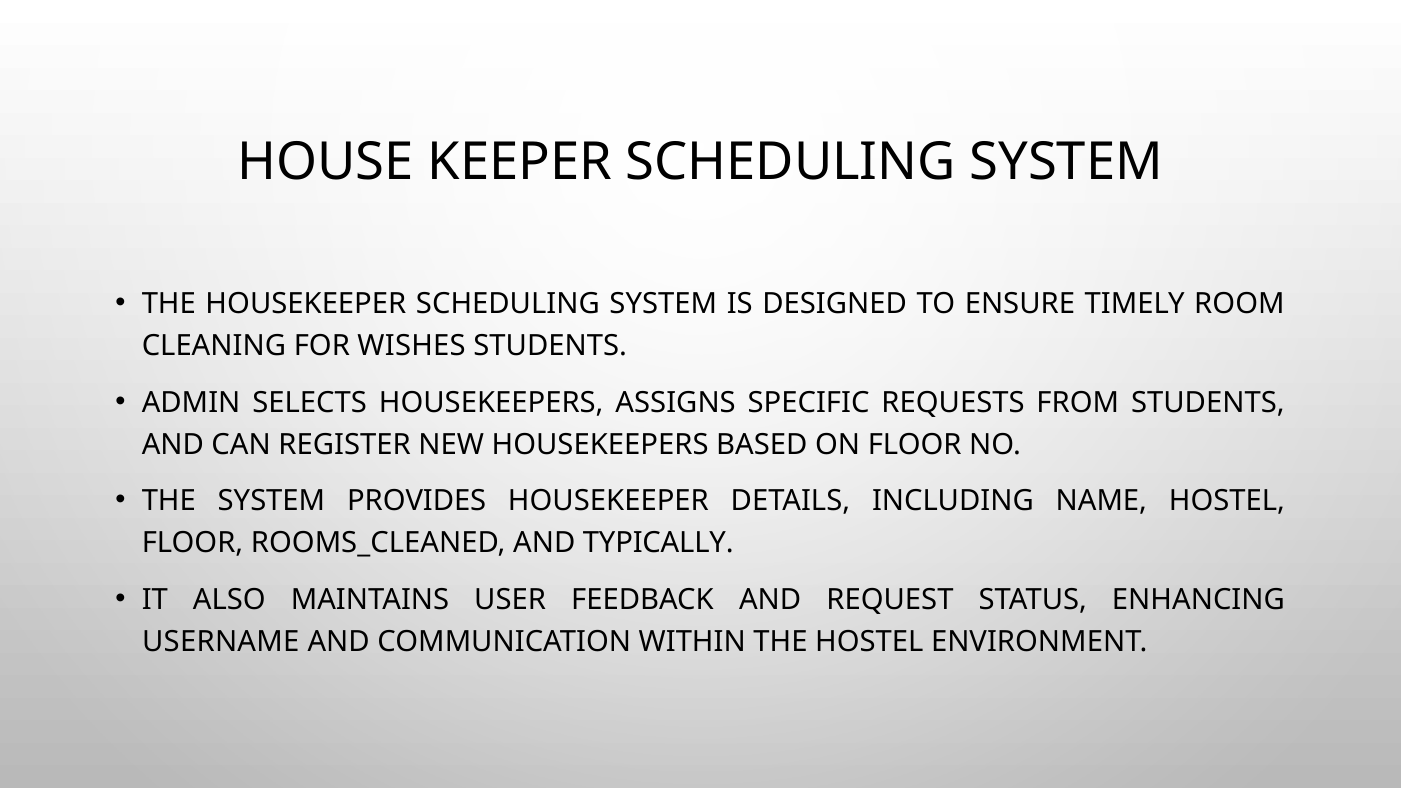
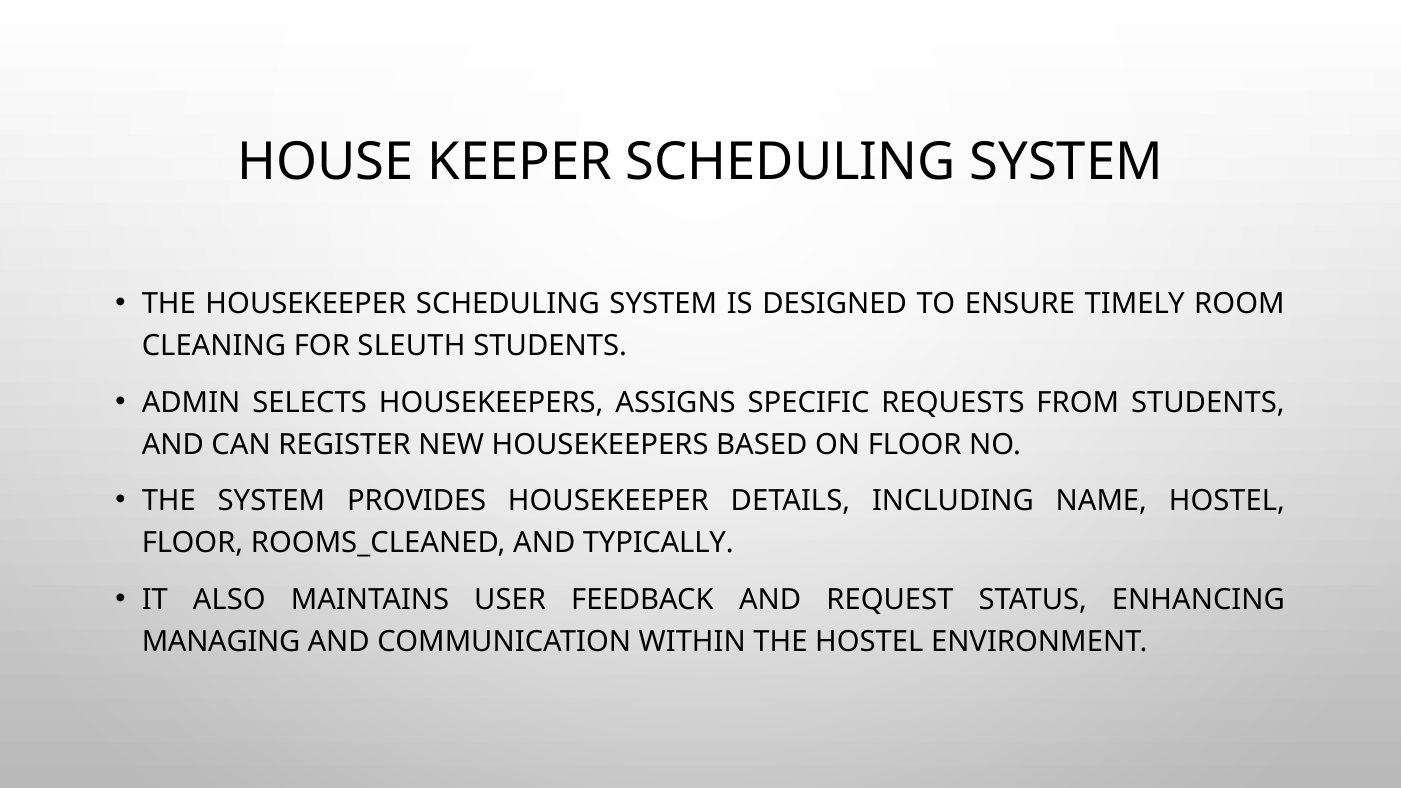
WISHES: WISHES -> SLEUTH (412, 346)
USERNAME: USERNAME -> MANAGING (221, 642)
